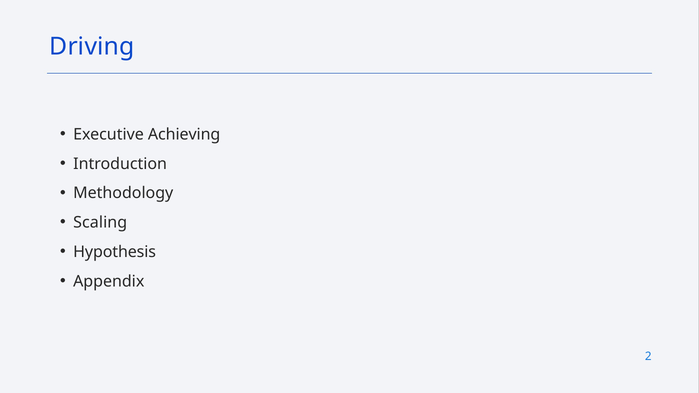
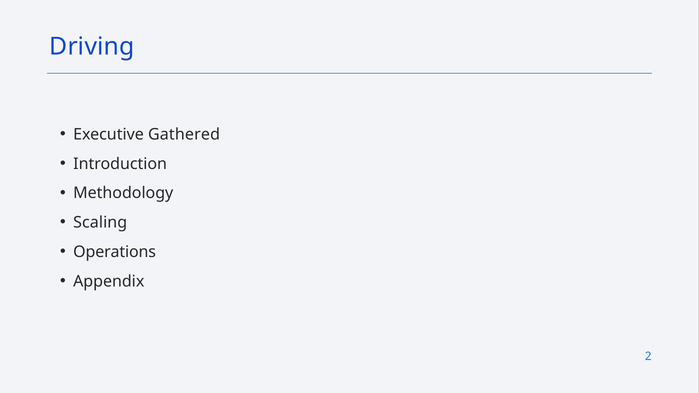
Achieving: Achieving -> Gathered (184, 134)
Hypothesis: Hypothesis -> Operations (115, 252)
